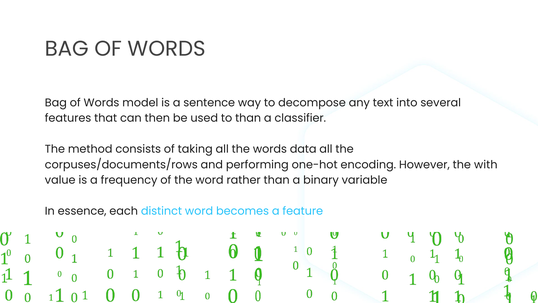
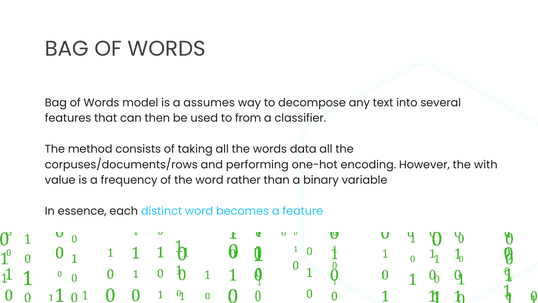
sentence: sentence -> assumes (209, 103)
to than: than -> from (248, 118)
